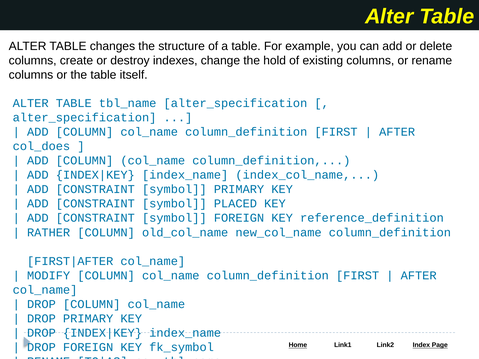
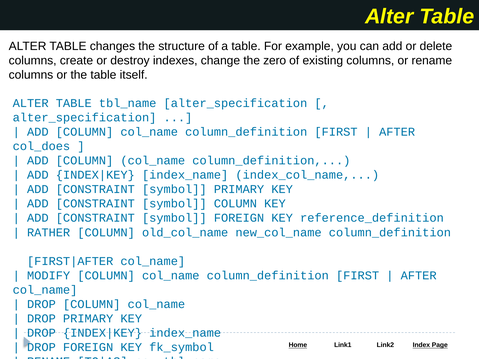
hold: hold -> zero (275, 61)
symbol PLACED: PLACED -> COLUMN (235, 204)
